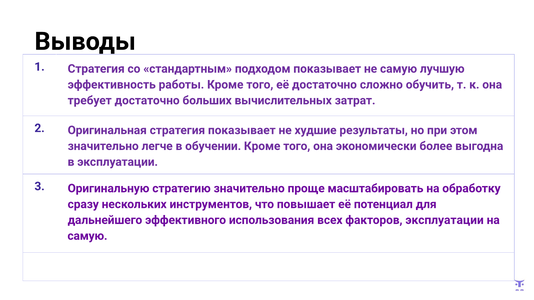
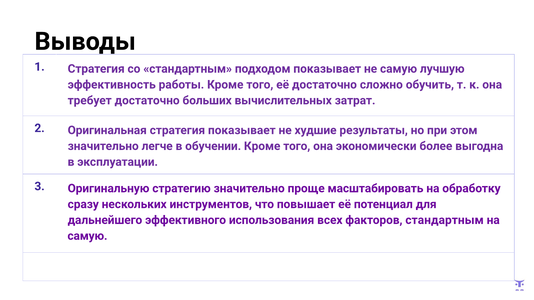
факторов эксплуатации: эксплуатации -> стандартным (445, 220)
